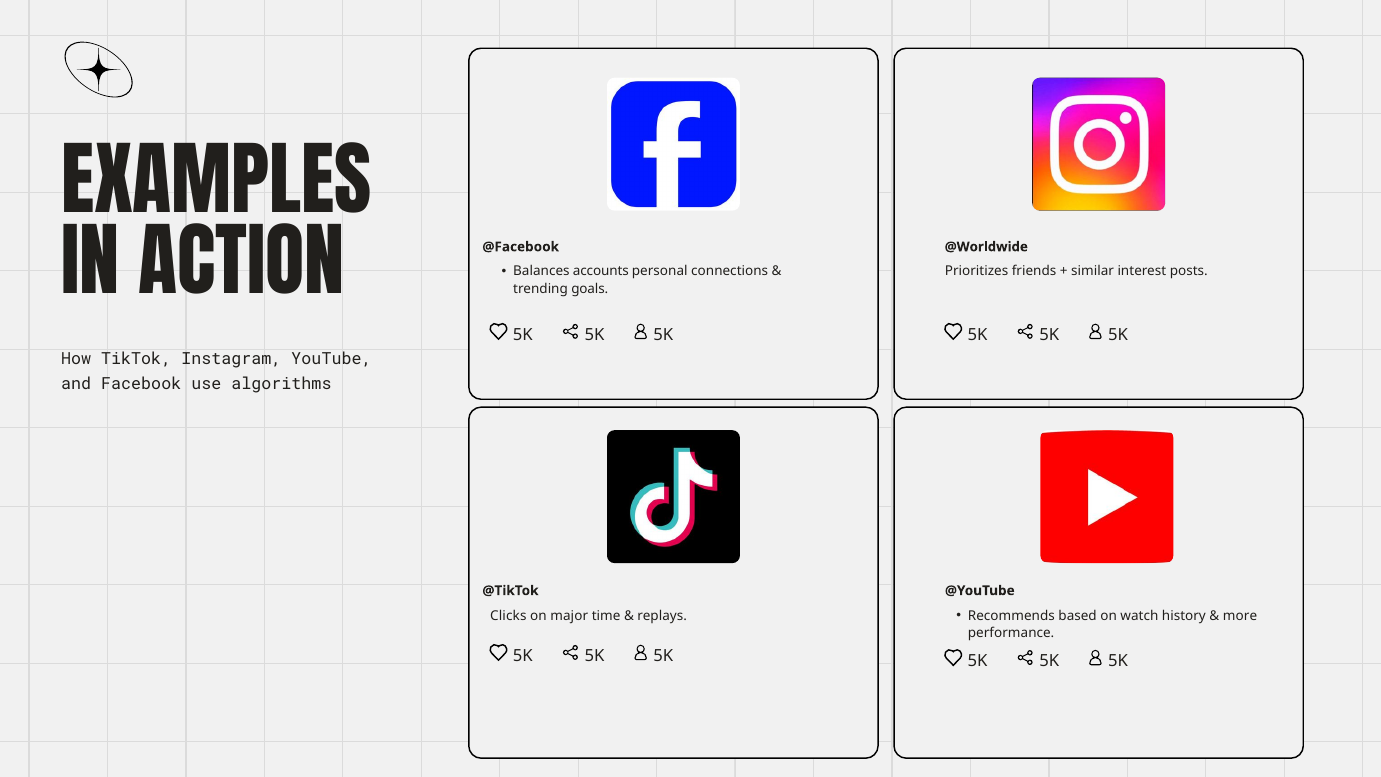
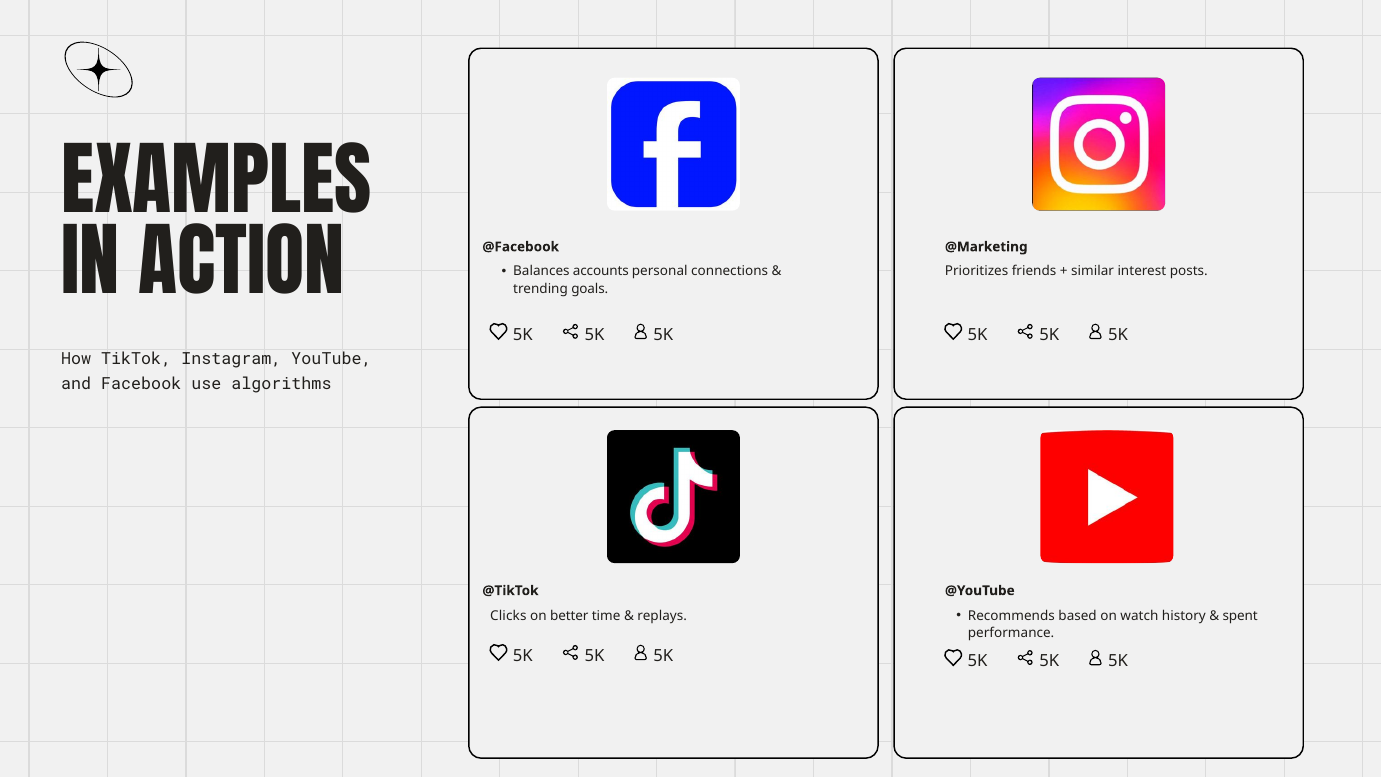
@Worldwide: @Worldwide -> @Marketing (986, 247)
more: more -> spent (1240, 615)
major: major -> better (569, 615)
